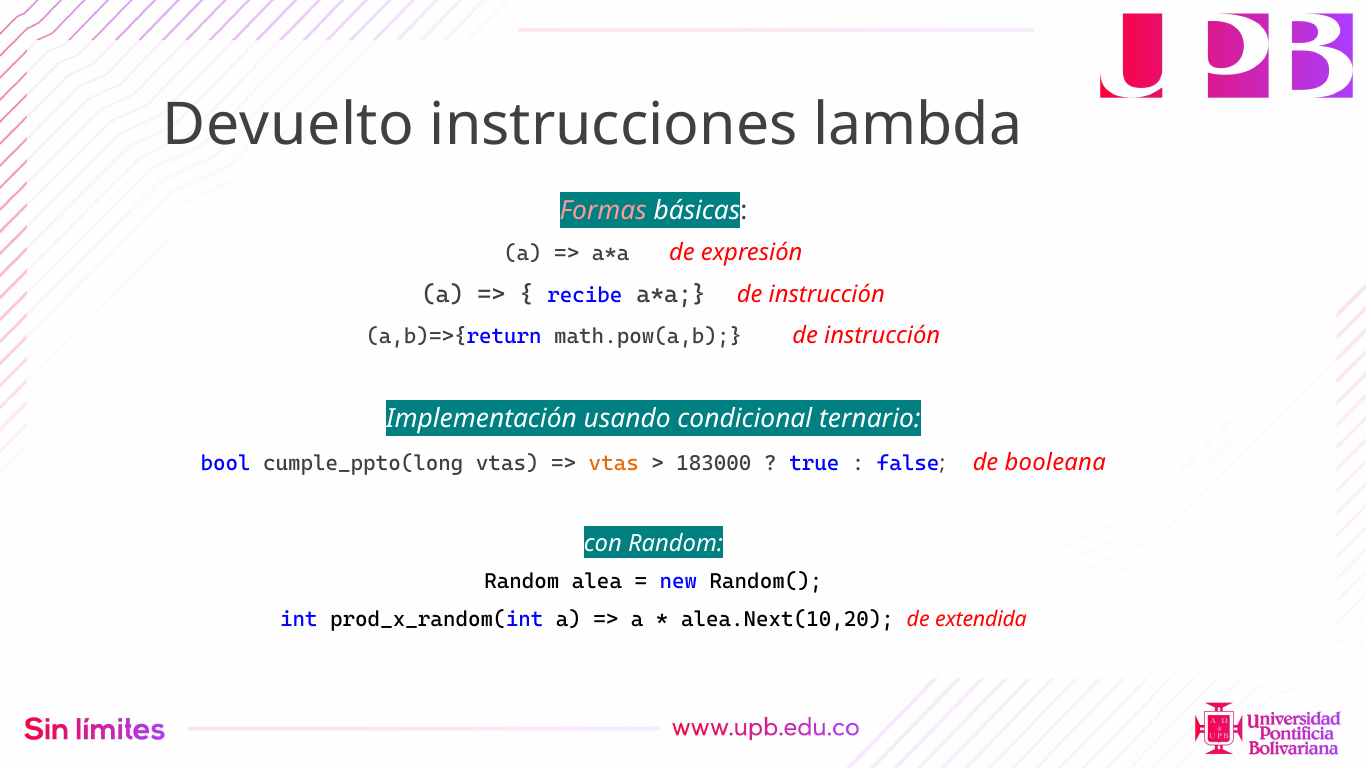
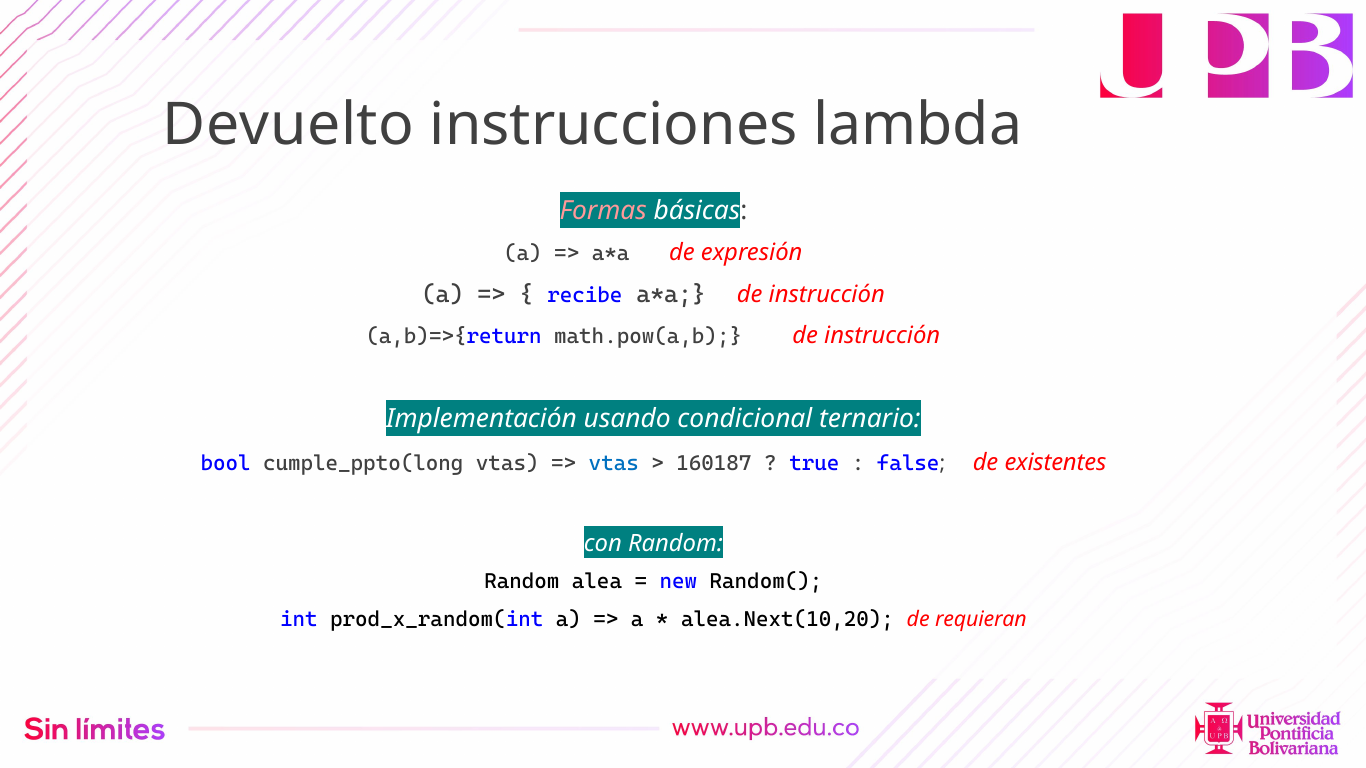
vtas colour: orange -> blue (614, 464)
183000: 183000 -> 160187 (714, 464)
booleana: booleana -> existentes (1055, 463)
extendida: extendida -> requieran (981, 619)
